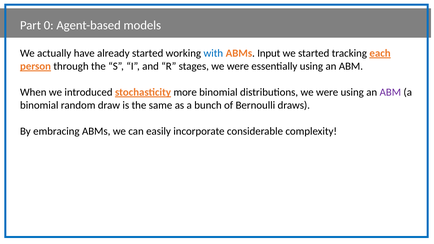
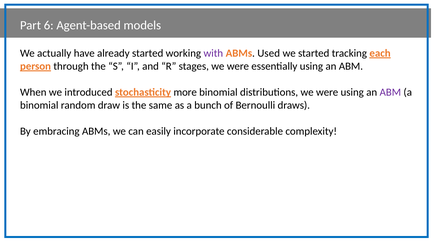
0: 0 -> 6 (49, 25)
with colour: blue -> purple (213, 53)
Input: Input -> Used (269, 53)
